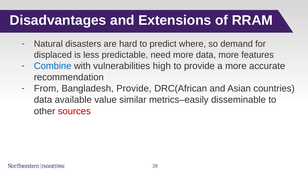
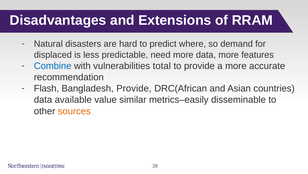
high: high -> total (162, 66)
From: From -> Flash (46, 88)
sources colour: red -> orange (74, 111)
